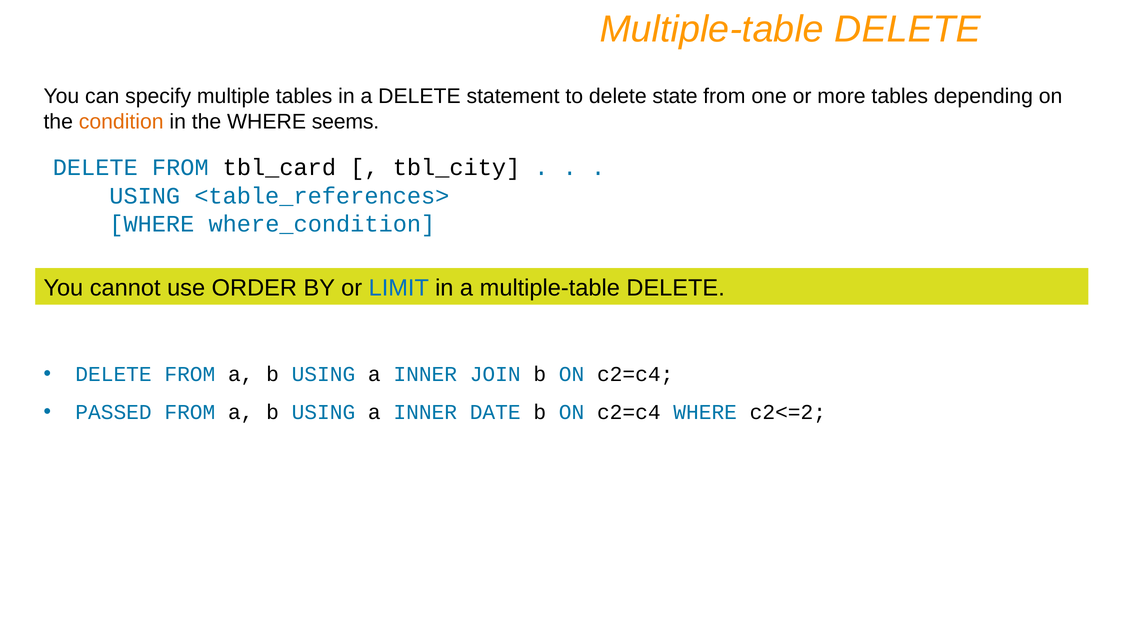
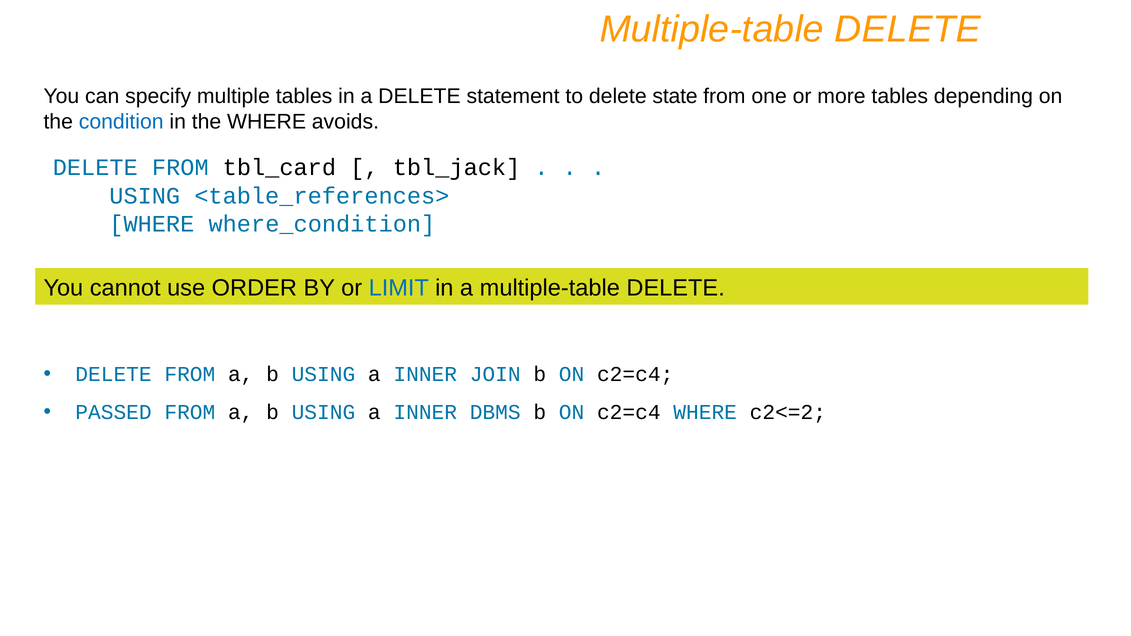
condition colour: orange -> blue (121, 122)
seems: seems -> avoids (345, 122)
tbl_city: tbl_city -> tbl_jack (457, 168)
DATE: DATE -> DBMS (495, 413)
